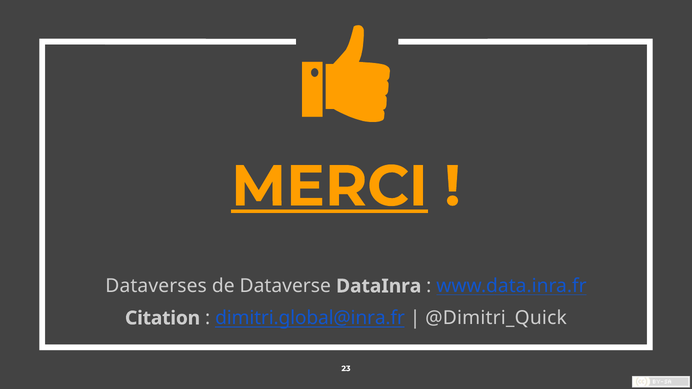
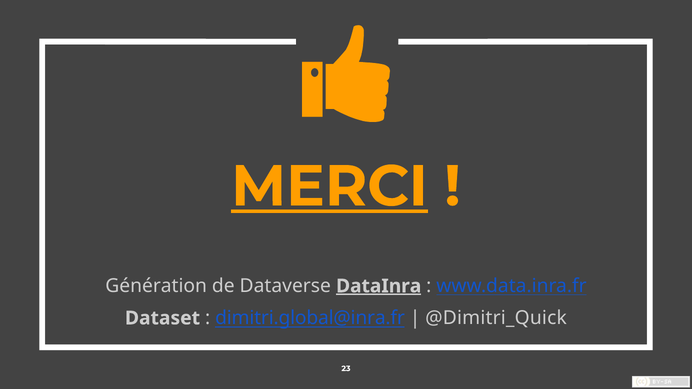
Dataverses: Dataverses -> Génération (156, 286)
DataInra underline: none -> present (379, 286)
Citation: Citation -> Dataset (162, 318)
